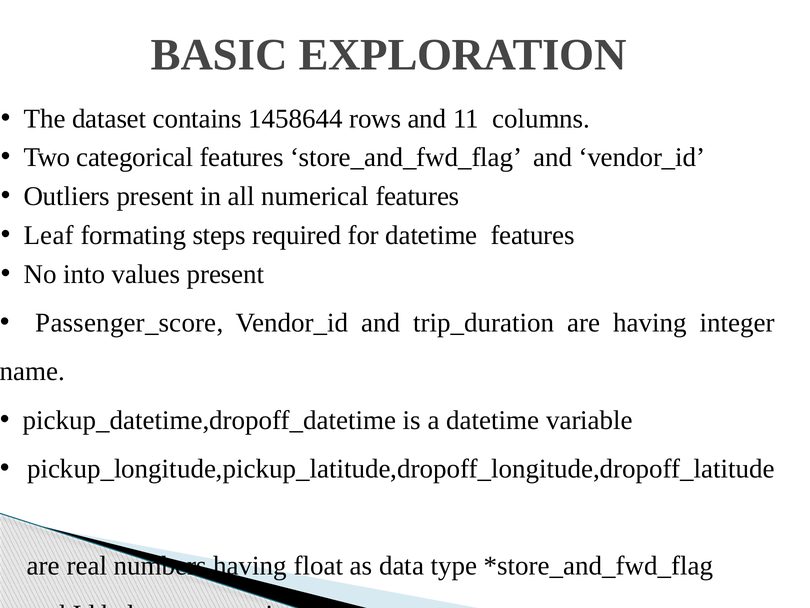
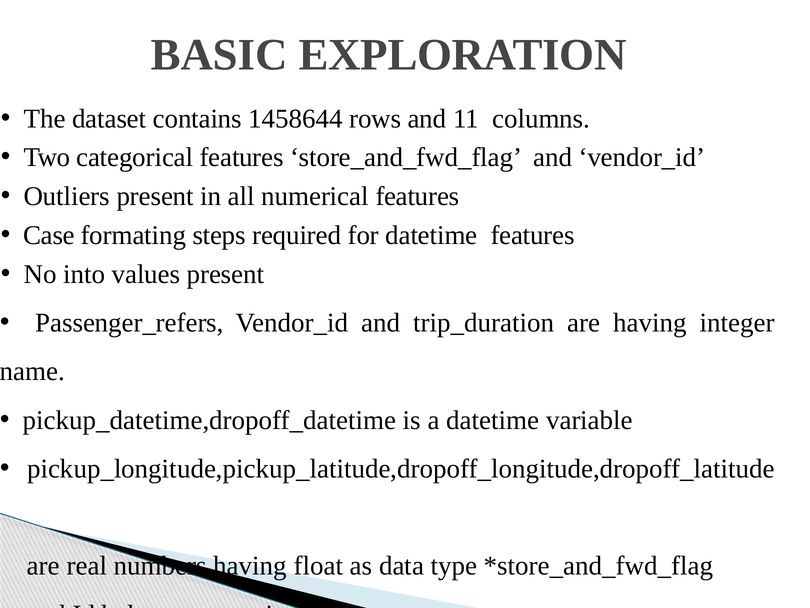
Leaf: Leaf -> Case (49, 235)
Passenger_score: Passenger_score -> Passenger_refers (130, 323)
